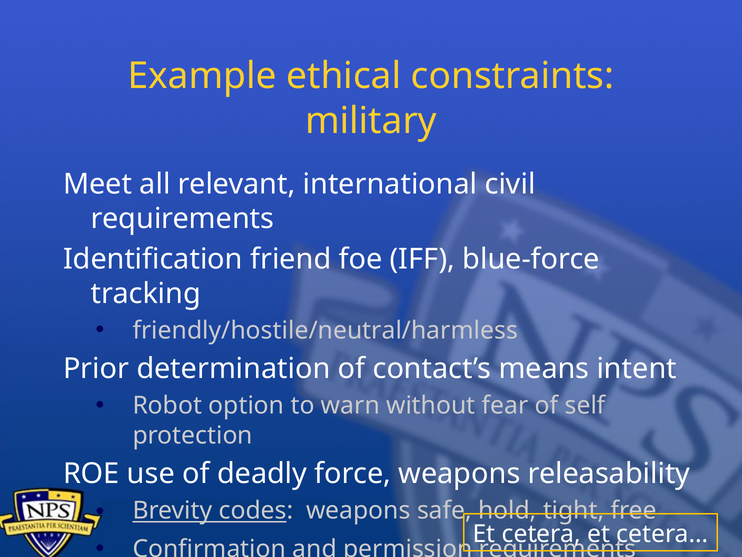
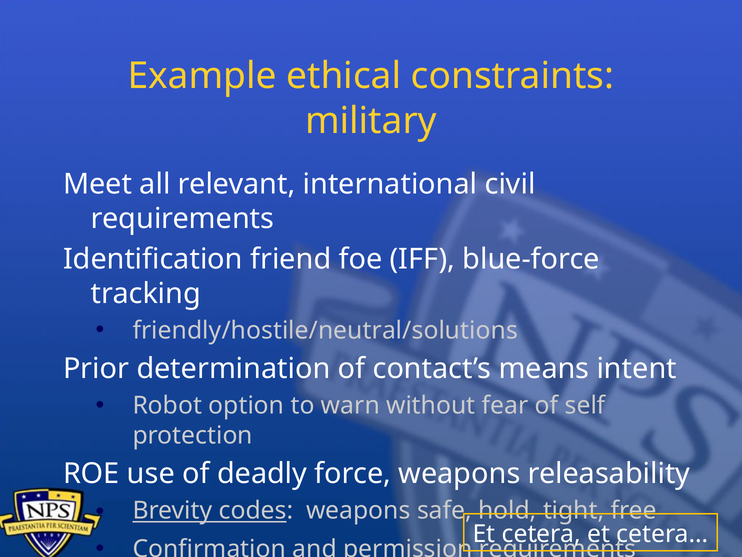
friendly/hostile/neutral/harmless: friendly/hostile/neutral/harmless -> friendly/hostile/neutral/solutions (325, 330)
